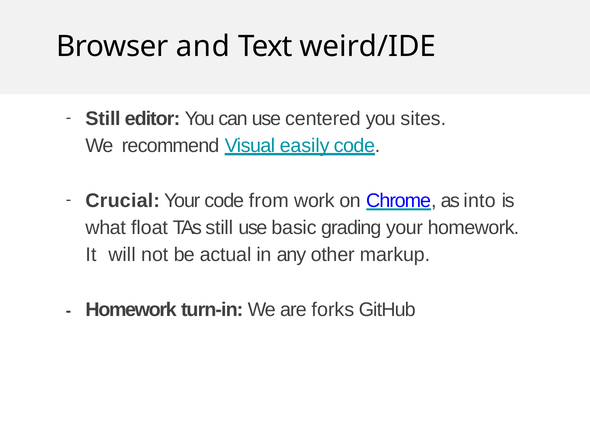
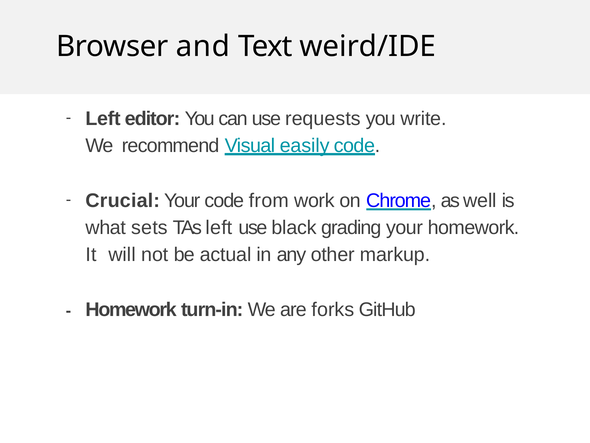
Still: Still -> Left (103, 118)
centered: centered -> requests (323, 118)
sites: sites -> write (423, 118)
into: into -> well (480, 200)
float: float -> sets (150, 227)
TAs still: still -> left (219, 227)
basic: basic -> black (294, 227)
